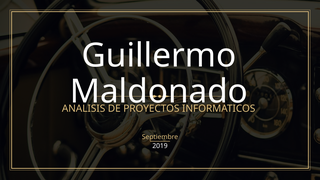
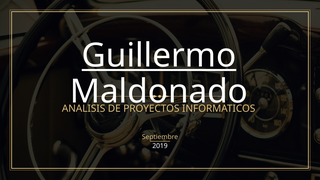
Guillermo underline: none -> present (159, 56)
